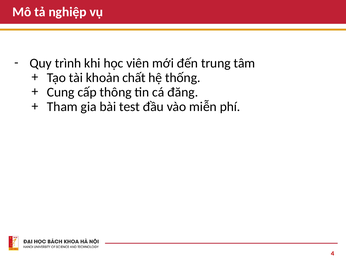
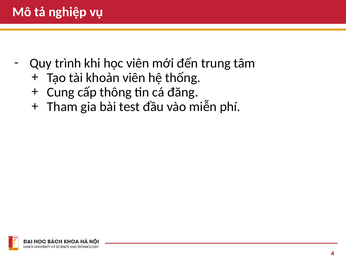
khoản chất: chất -> viên (134, 78)
